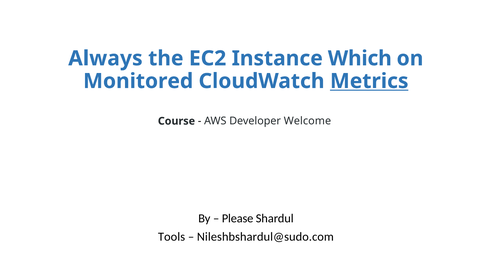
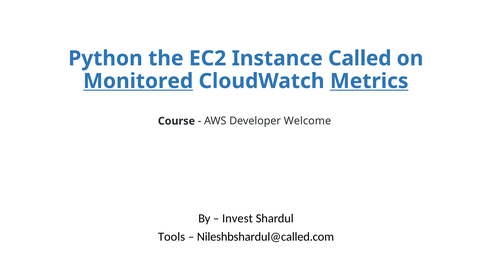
Always: Always -> Python (105, 58)
Which: Which -> Called (360, 58)
Monitored underline: none -> present (138, 81)
Please: Please -> Invest (237, 218)
Nileshbshardul@sudo.com: Nileshbshardul@sudo.com -> Nileshbshardul@called.com (265, 237)
